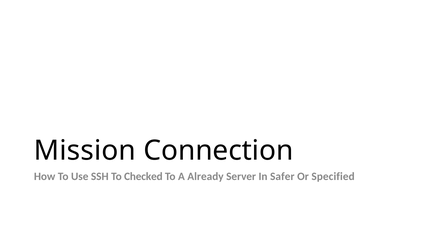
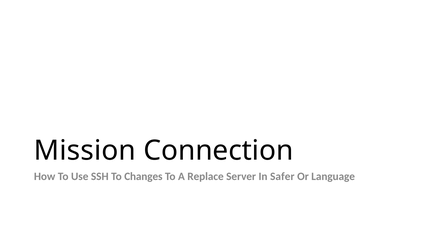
Checked: Checked -> Changes (143, 176)
Already: Already -> Replace (206, 176)
Specified: Specified -> Language (333, 176)
